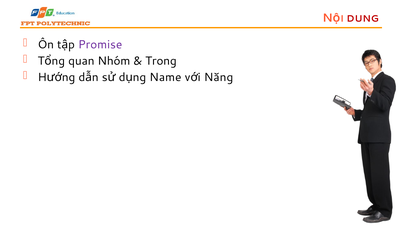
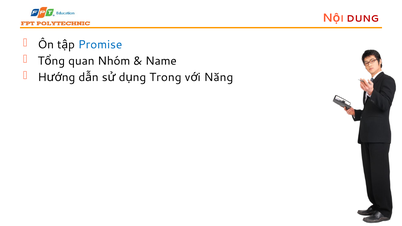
Promise colour: purple -> blue (100, 45)
Trong: Trong -> Name (161, 61)
Name: Name -> Trong (165, 77)
